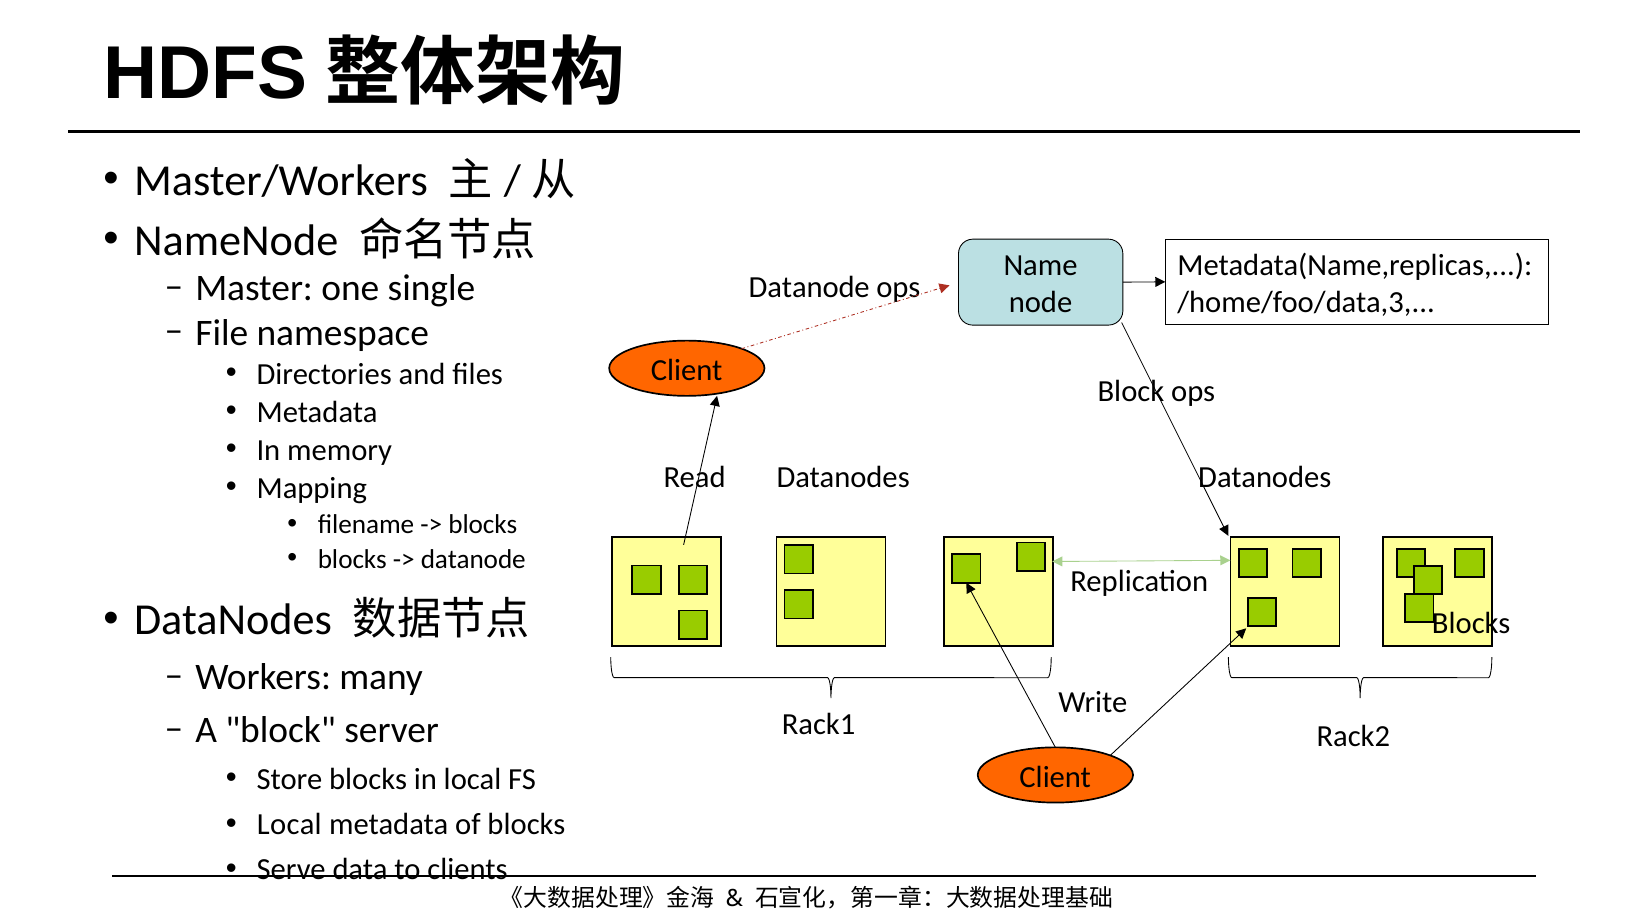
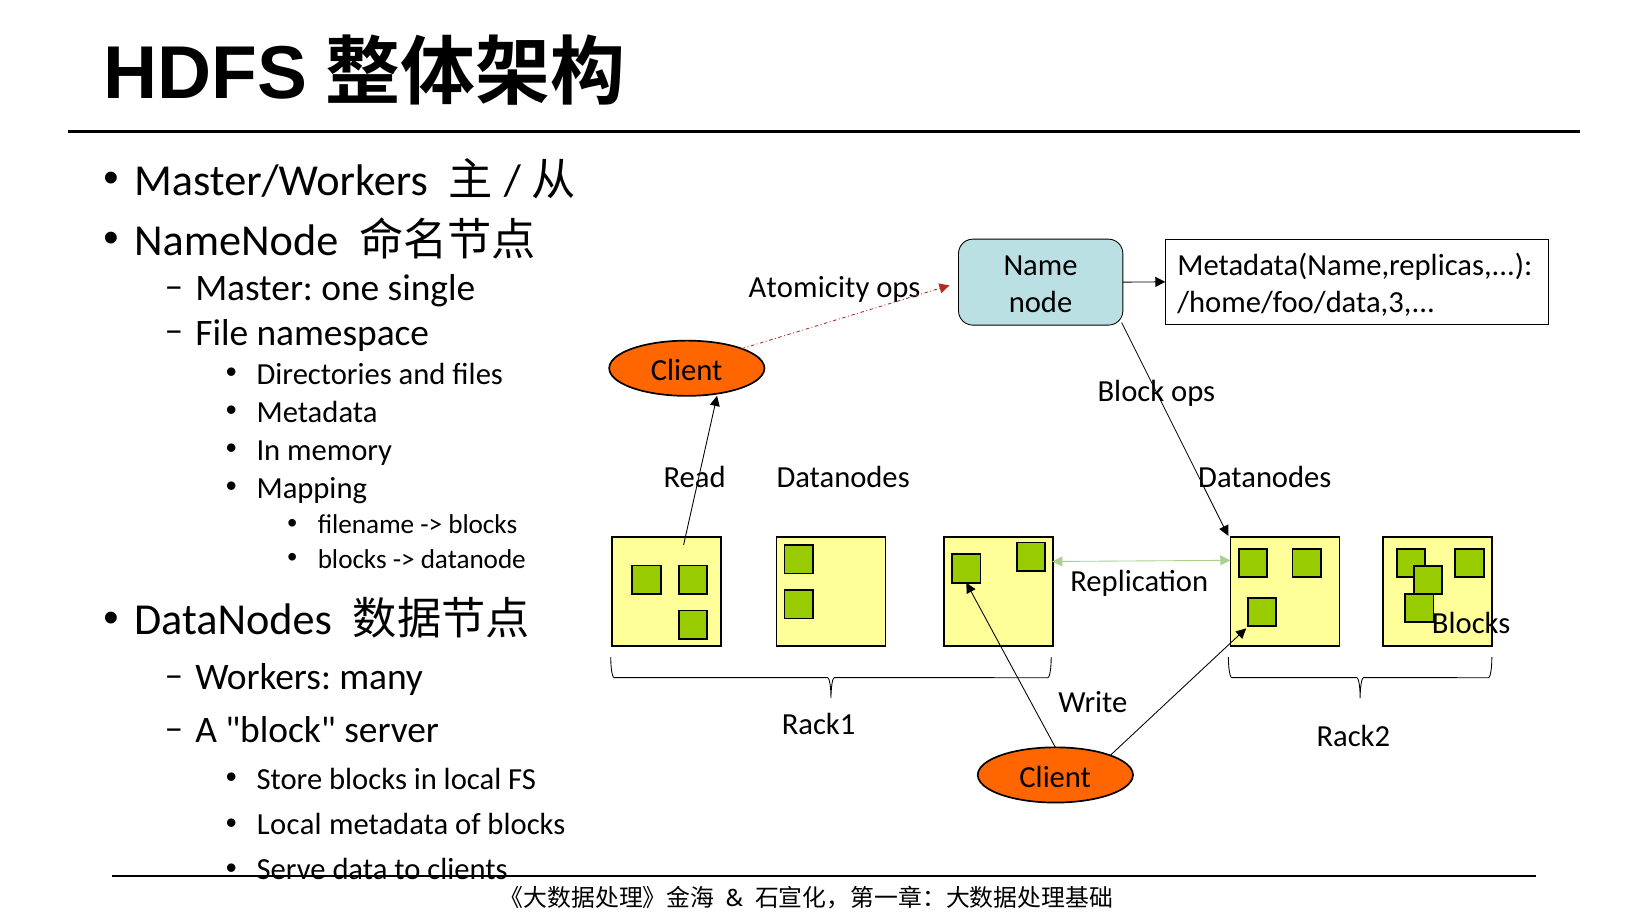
Datanode: Datanode -> Atomicity (809, 288)
